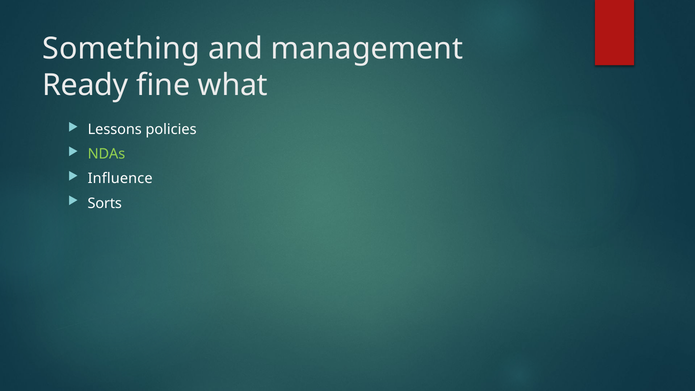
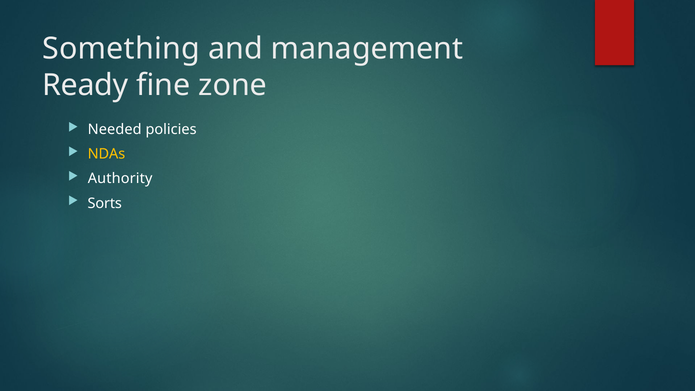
what: what -> zone (233, 85)
Lessons: Lessons -> Needed (115, 129)
NDAs colour: light green -> yellow (106, 154)
Influence: Influence -> Authority (120, 179)
